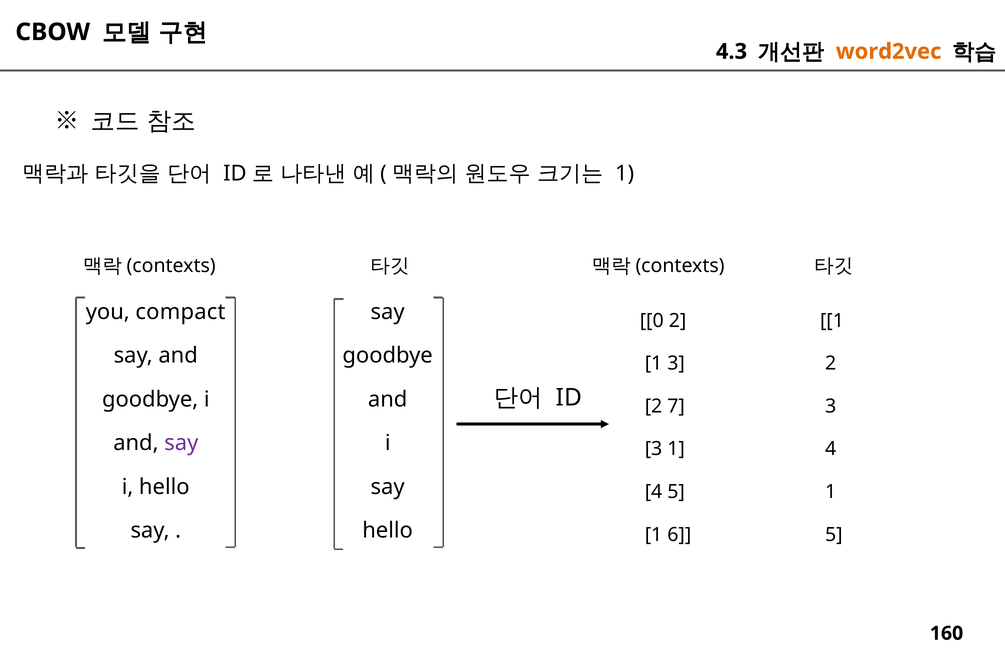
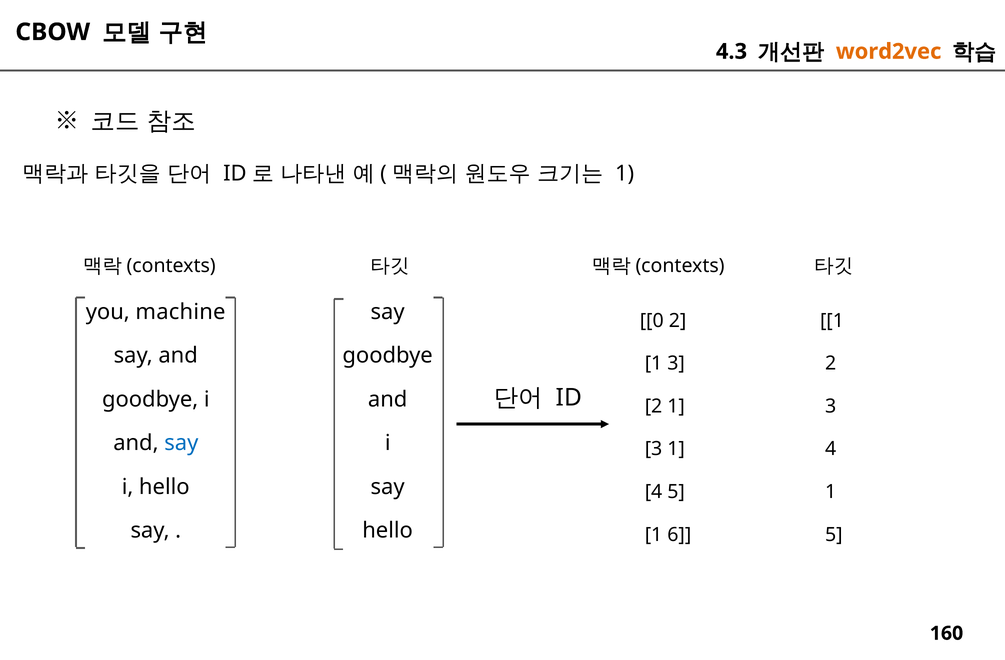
compact: compact -> machine (180, 312)
7: 7 -> 1 (676, 406)
say colour: purple -> blue (181, 443)
